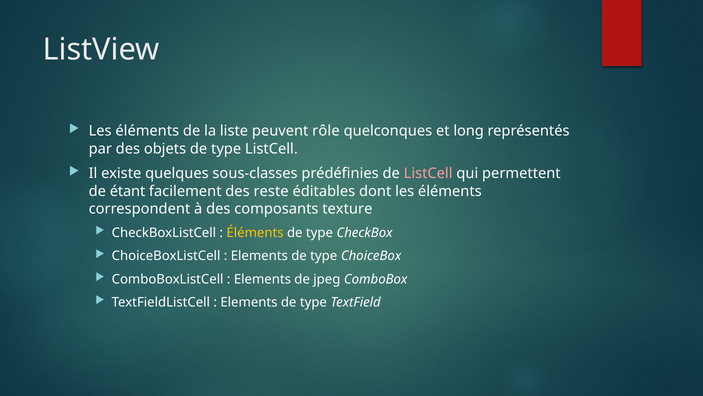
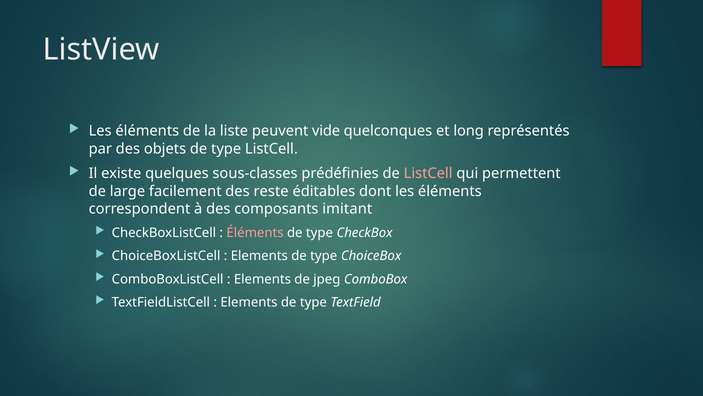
rôle: rôle -> vide (326, 131)
étant: étant -> large (127, 191)
texture: texture -> imitant (347, 209)
Éléments colour: yellow -> pink (255, 233)
